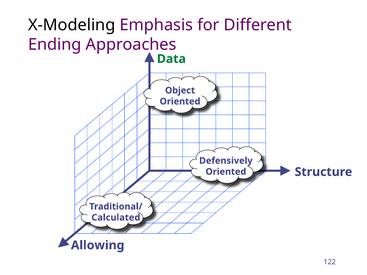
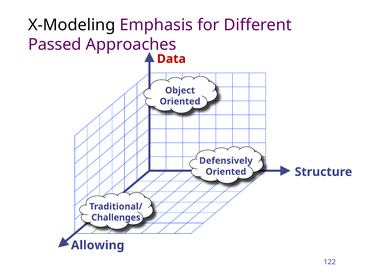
Ending: Ending -> Passed (55, 45)
Data colour: green -> red (171, 59)
Calculated: Calculated -> Challenges (116, 218)
